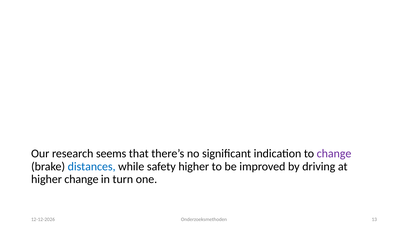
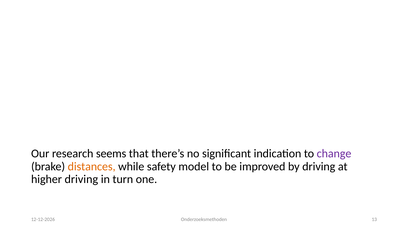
distances colour: blue -> orange (92, 166)
safety higher: higher -> model (194, 166)
higher change: change -> driving (81, 179)
